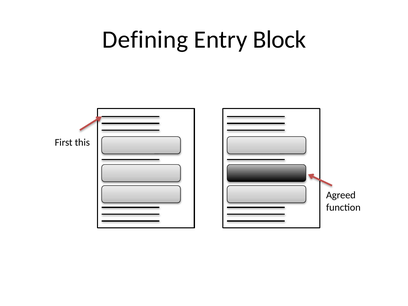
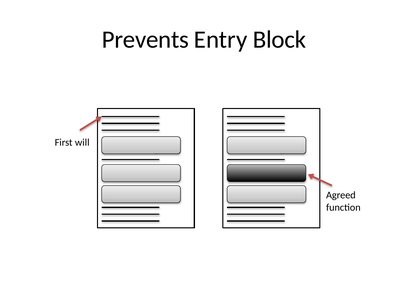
Defining: Defining -> Prevents (145, 39)
this: this -> will (82, 142)
